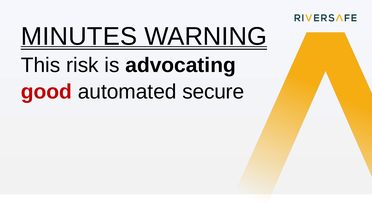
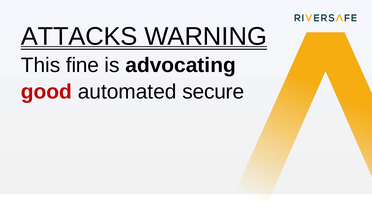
MINUTES: MINUTES -> ATTACKS (79, 36)
risk: risk -> fine (83, 65)
